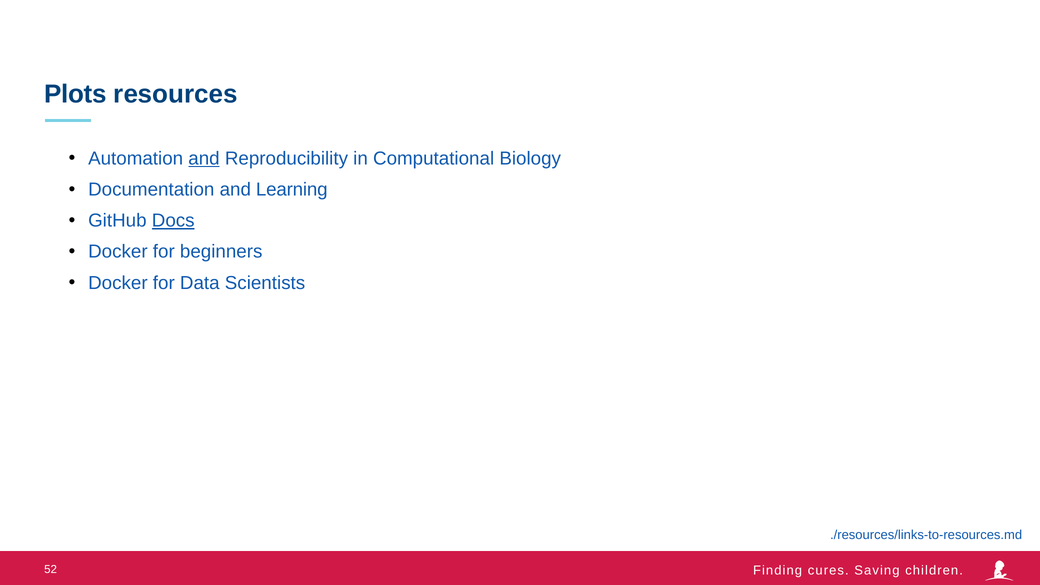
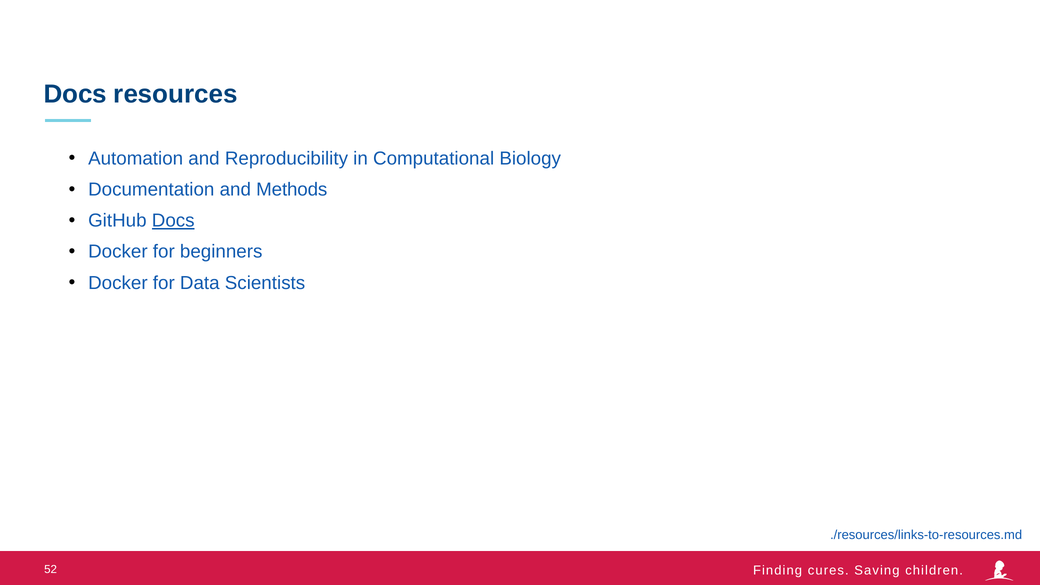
Plots: Plots -> Docs (75, 94)
and underline: present -> none (204, 159)
Learning: Learning -> Methods (292, 190)
